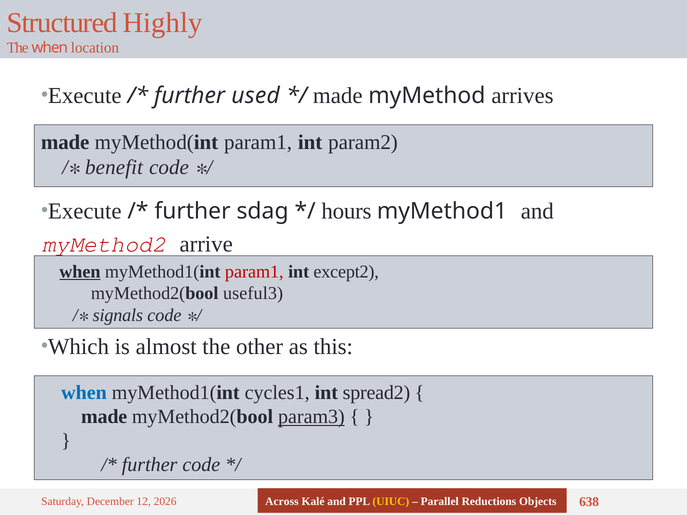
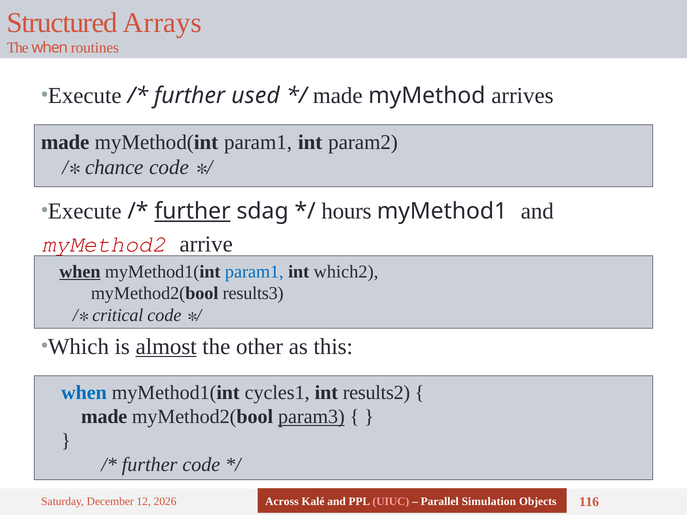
Highly: Highly -> Arrays (162, 23)
location: location -> routines (95, 48)
benefit: benefit -> chance (114, 168)
further underline: none -> present (193, 211)
param1 colour: red -> blue (254, 272)
except2: except2 -> which2 (346, 272)
useful3: useful3 -> results3 (253, 293)
signals: signals -> critical (118, 315)
almost underline: none -> present (166, 347)
spread2: spread2 -> results2 (376, 393)
UIUC colour: yellow -> pink (391, 502)
Reductions: Reductions -> Simulation (489, 502)
638: 638 -> 116 (589, 502)
